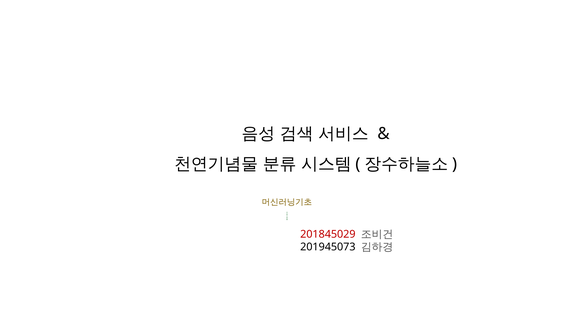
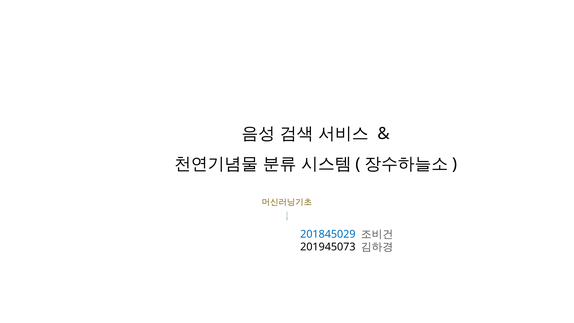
201845029 colour: red -> blue (328, 234)
